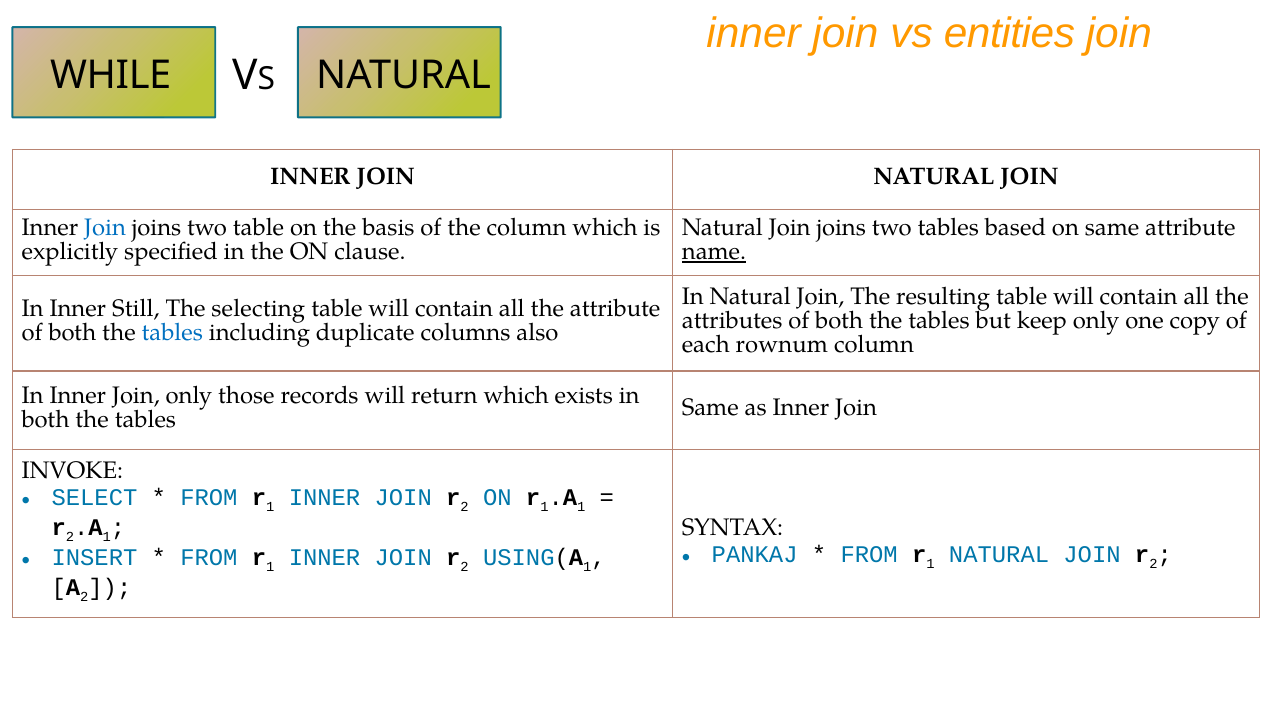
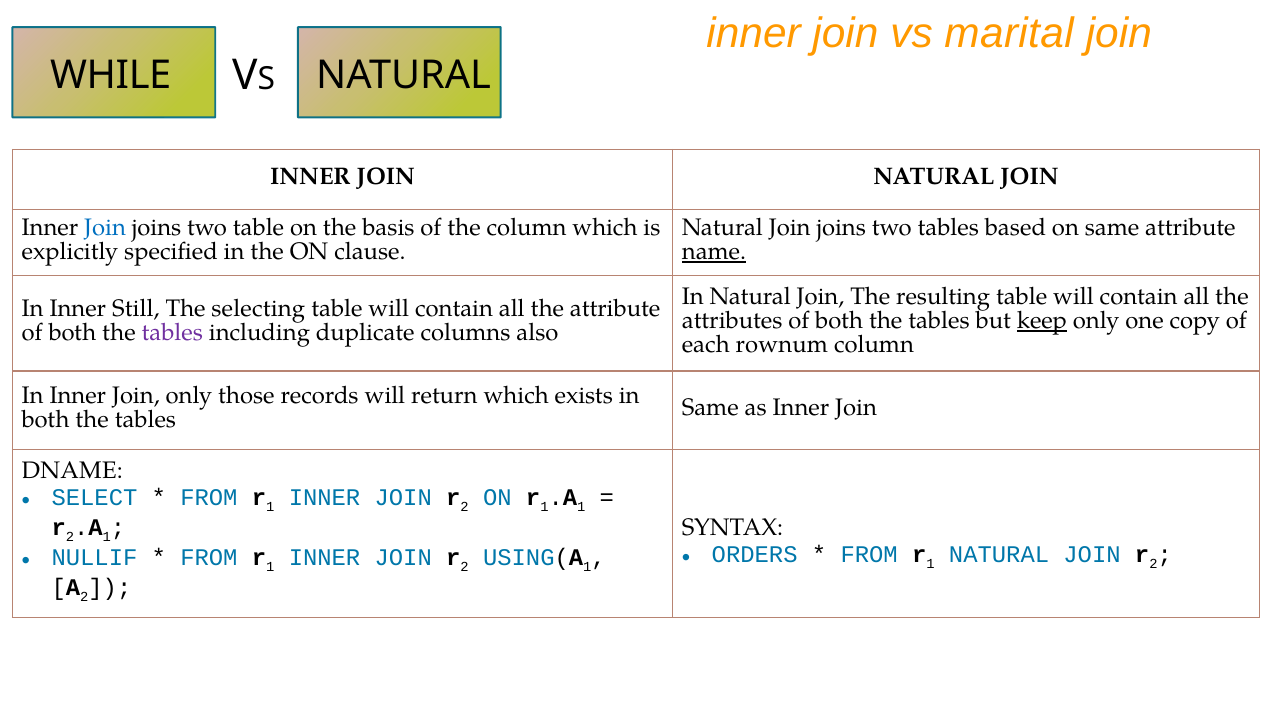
entities: entities -> marital (1009, 33)
keep underline: none -> present (1042, 321)
tables colour: blue -> purple (172, 333)
INVOKE: INVOKE -> DNAME (72, 471)
PANKAJ: PANKAJ -> ORDERS (755, 554)
INSERT: INSERT -> NULLIF (94, 557)
